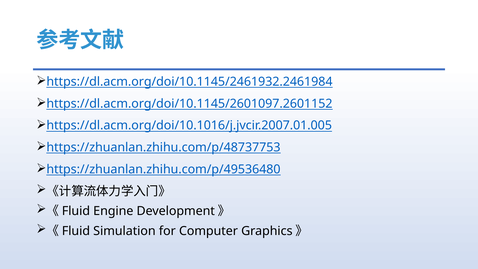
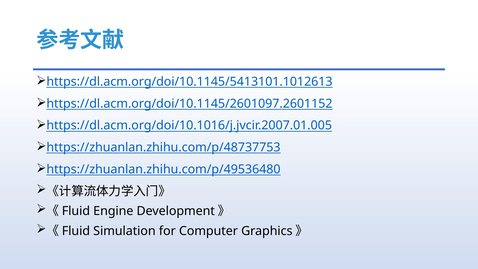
https://dl.acm.org/doi/10.1145/2461932.2461984: https://dl.acm.org/doi/10.1145/2461932.2461984 -> https://dl.acm.org/doi/10.1145/5413101.1012613 (190, 82)
